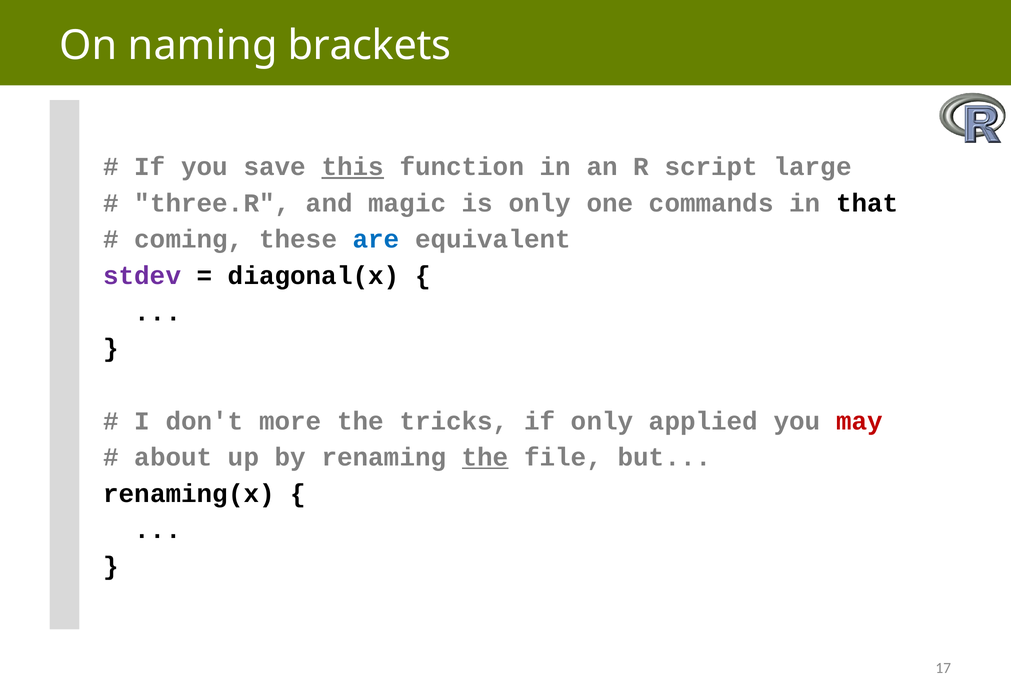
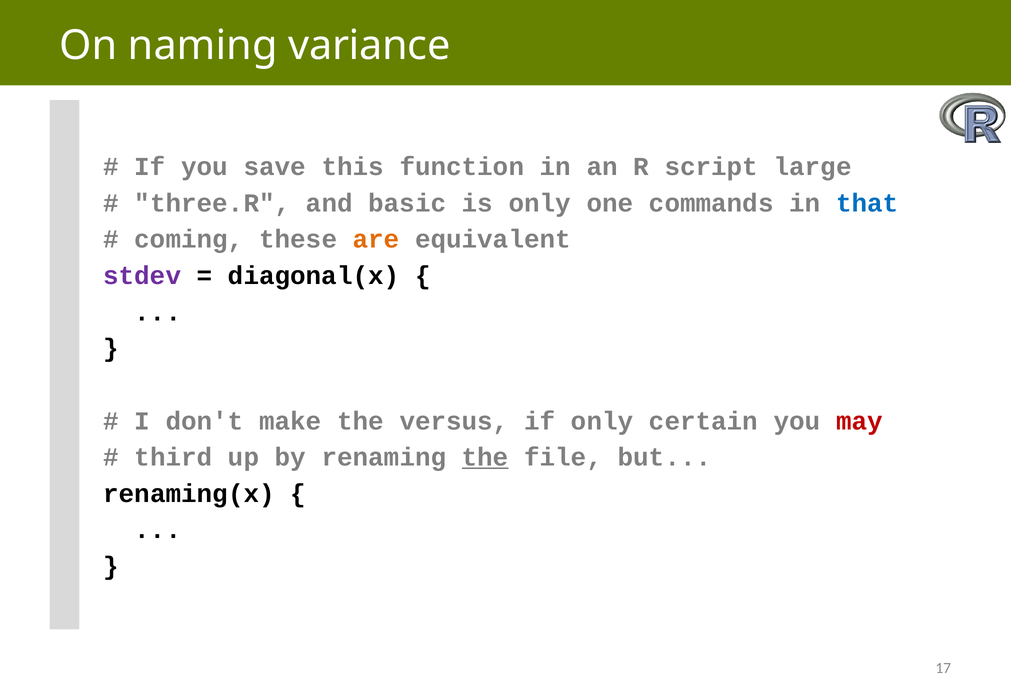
brackets: brackets -> variance (369, 46)
this underline: present -> none (353, 167)
magic: magic -> basic (407, 203)
that colour: black -> blue (867, 203)
are colour: blue -> orange (376, 239)
more: more -> make (290, 421)
tricks: tricks -> versus (454, 421)
applied: applied -> certain (703, 421)
about: about -> third (173, 457)
